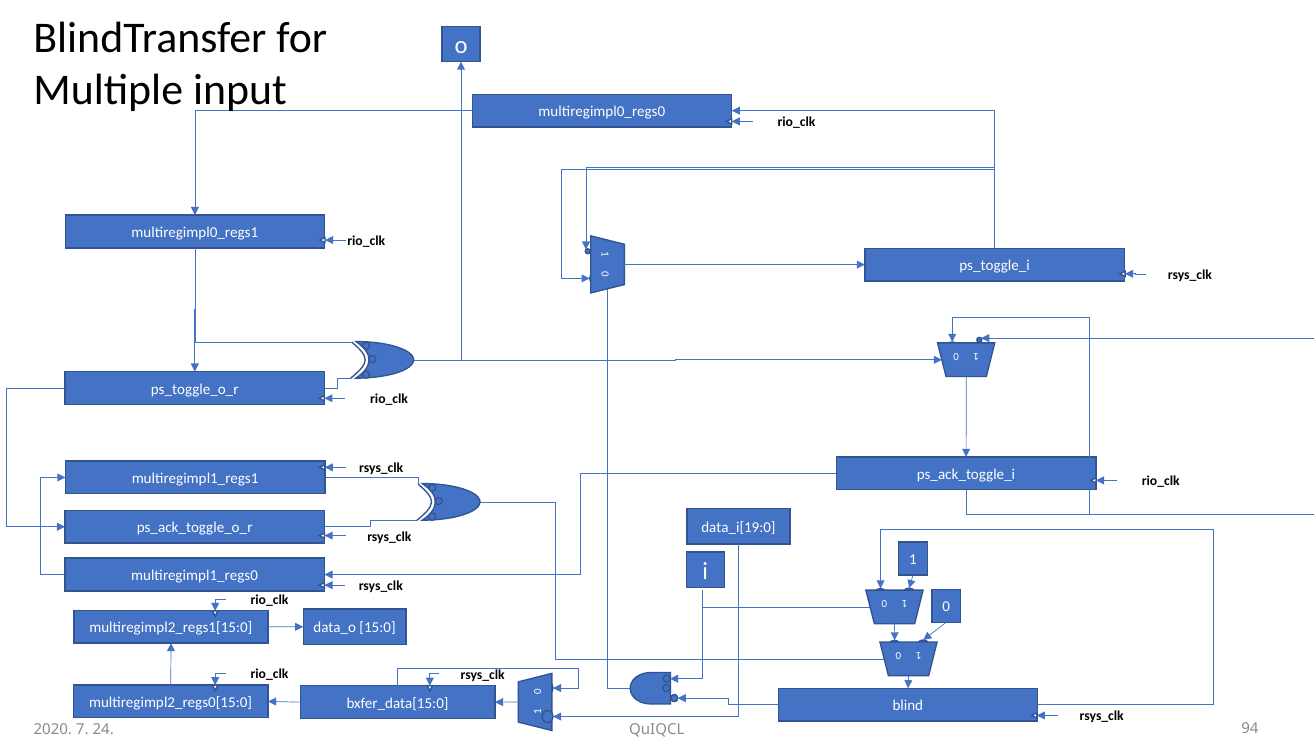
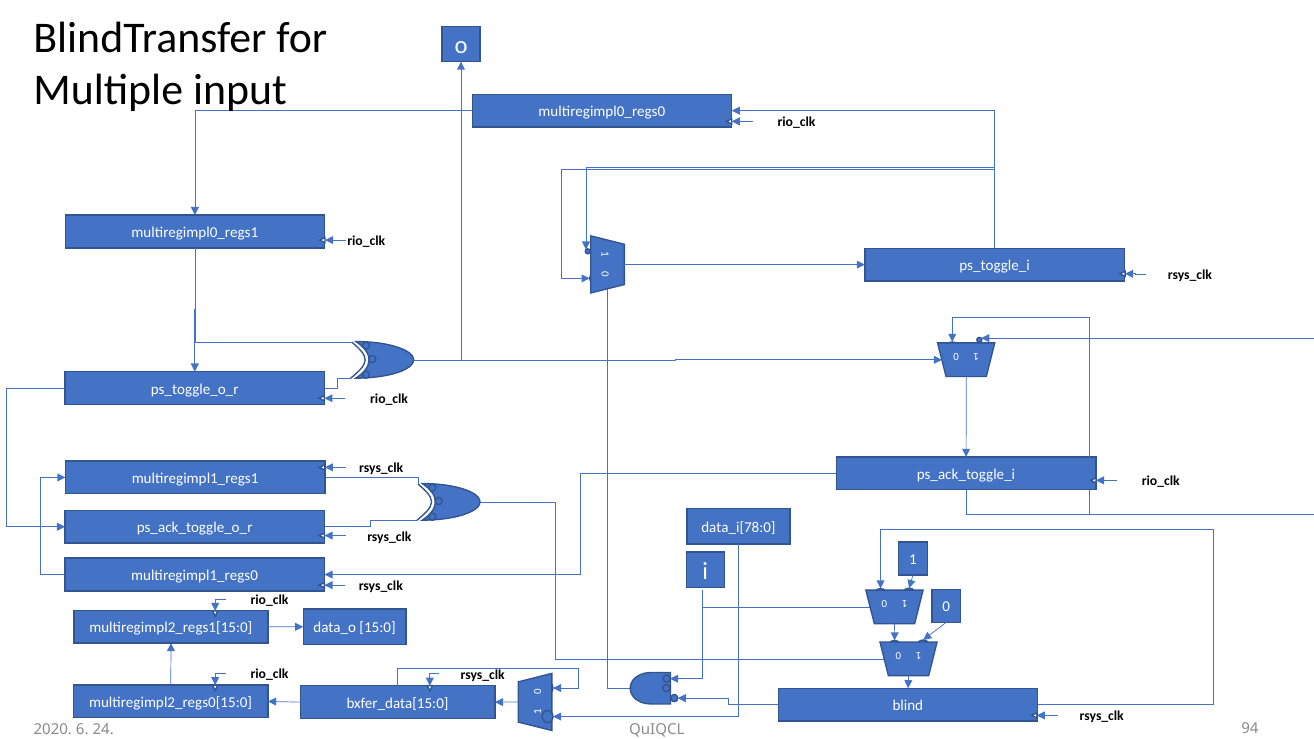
data_i[19:0: data_i[19:0 -> data_i[78:0 (738, 527)
7: 7 -> 6 (82, 729)
